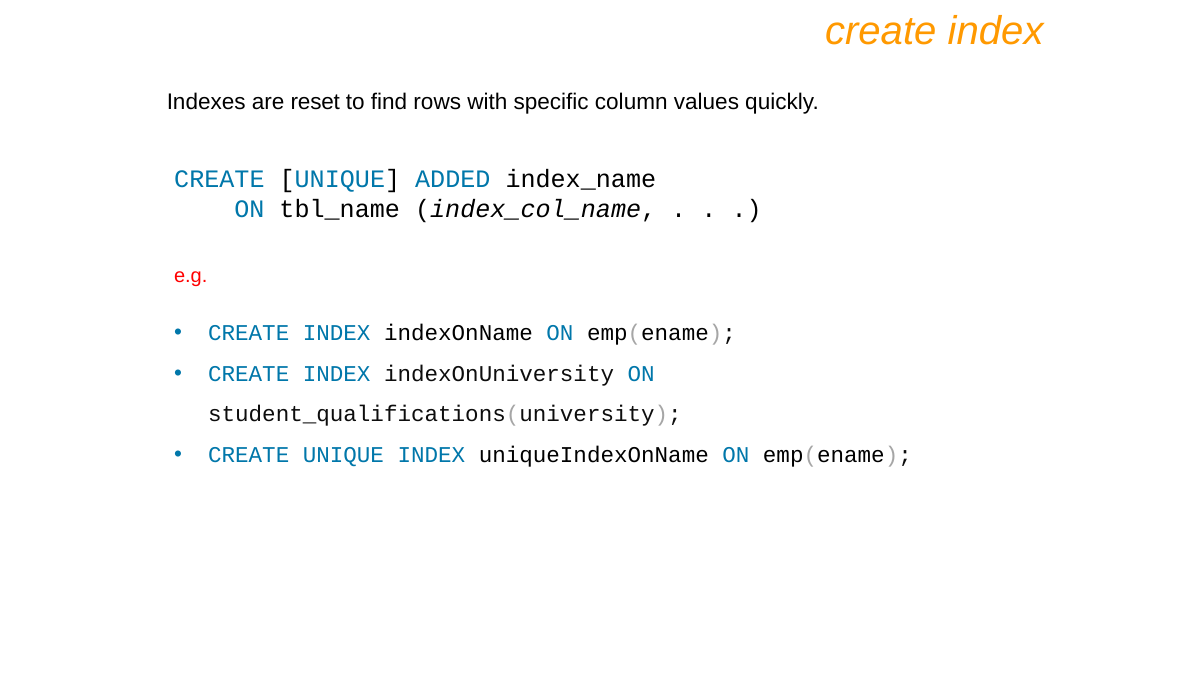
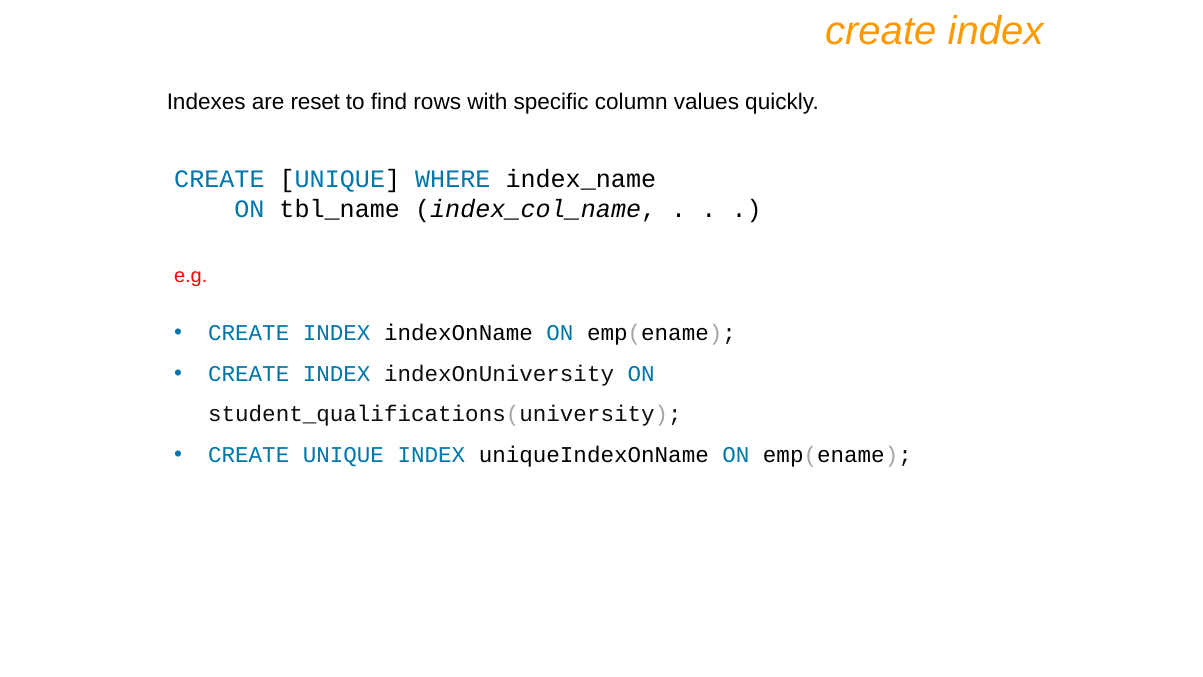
ADDED: ADDED -> WHERE (453, 179)
